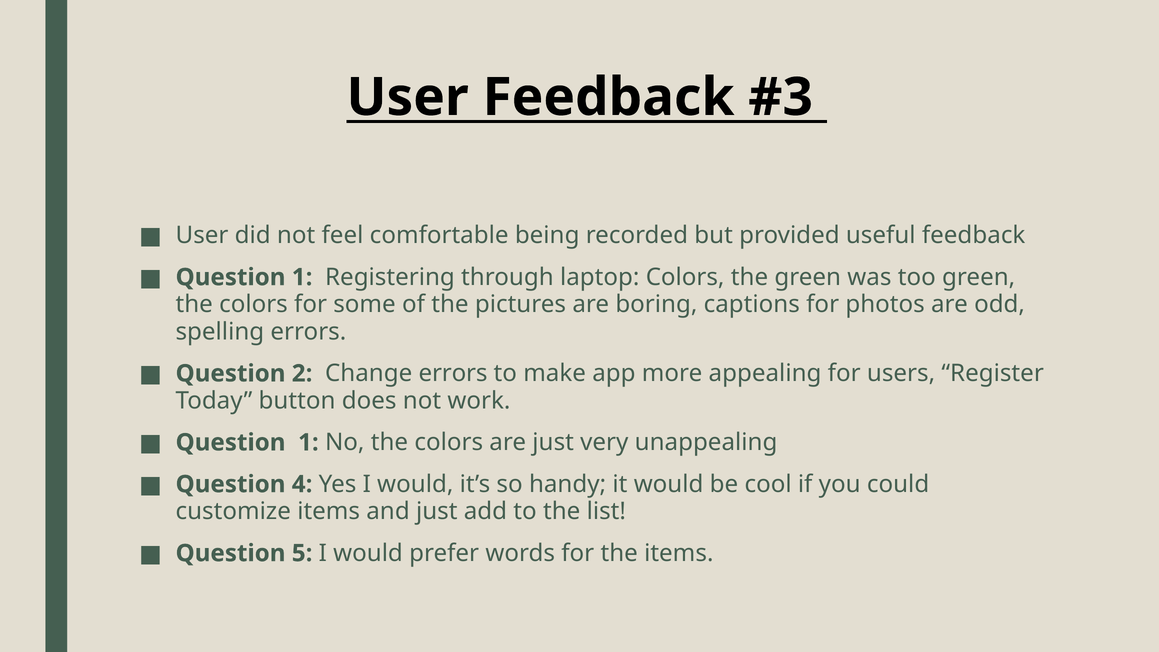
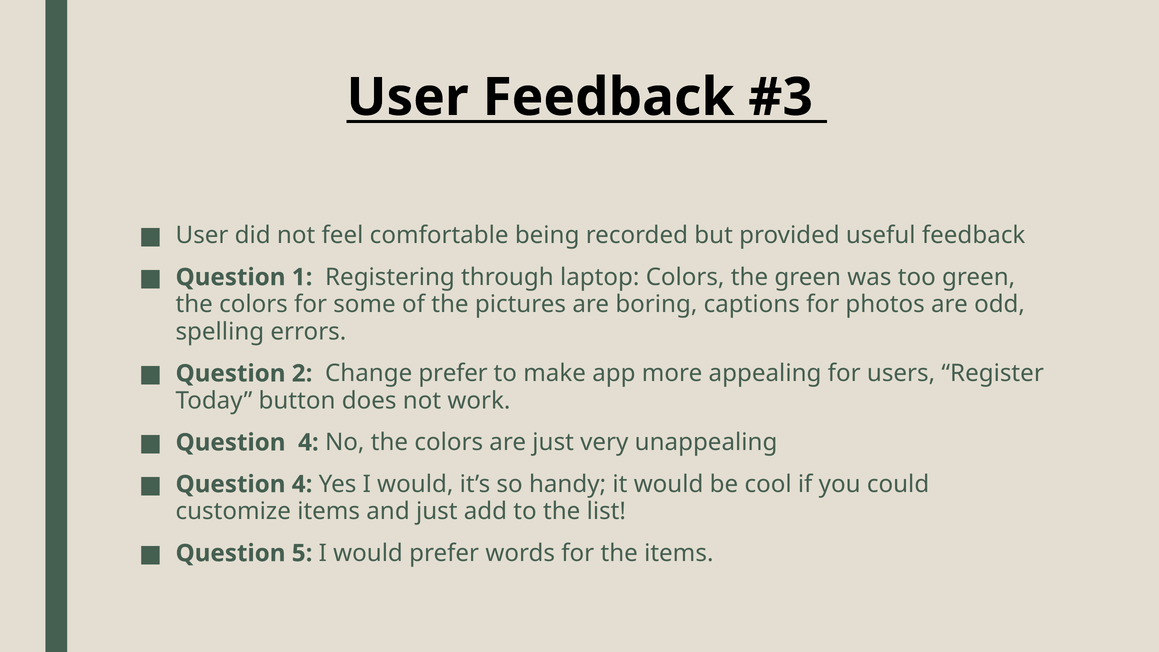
Change errors: errors -> prefer (453, 373)
1: 1 -> 4 (308, 442)
